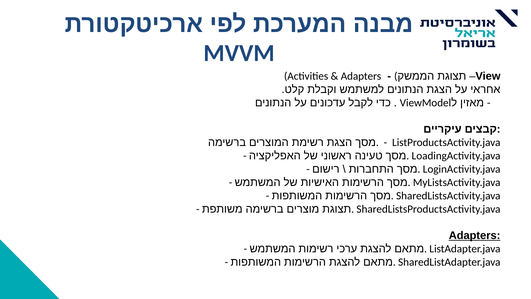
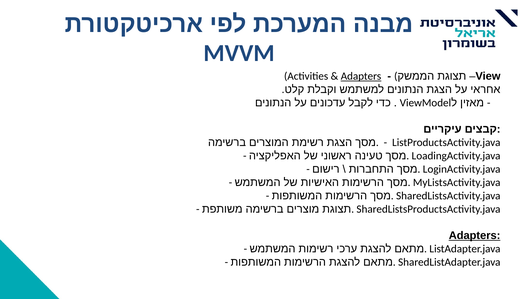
Adapters underline: none -> present (361, 76)
